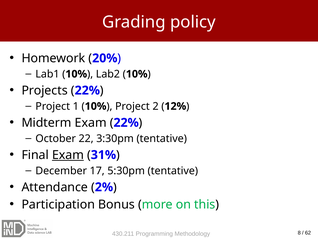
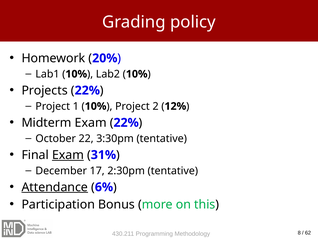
5:30pm: 5:30pm -> 2:30pm (126, 170)
Attendance underline: none -> present (55, 187)
2%: 2% -> 6% (104, 187)
